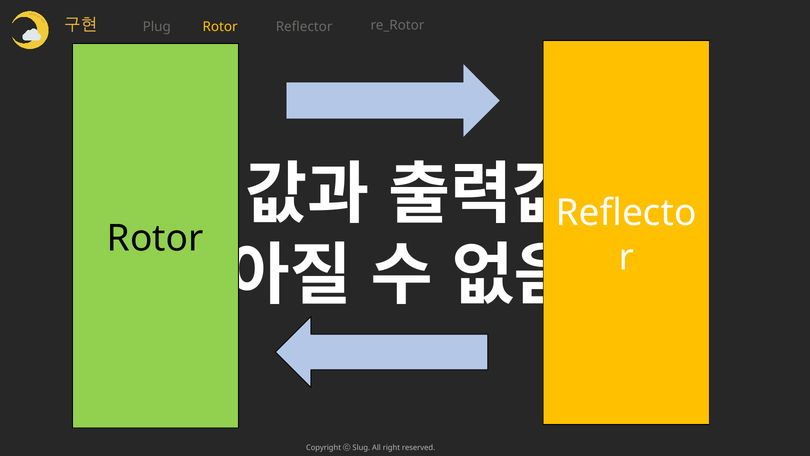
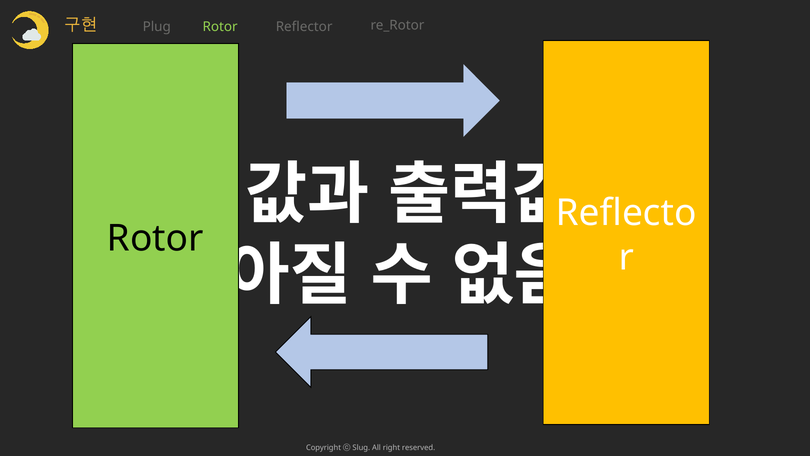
Rotor colour: yellow -> light green (220, 27)
